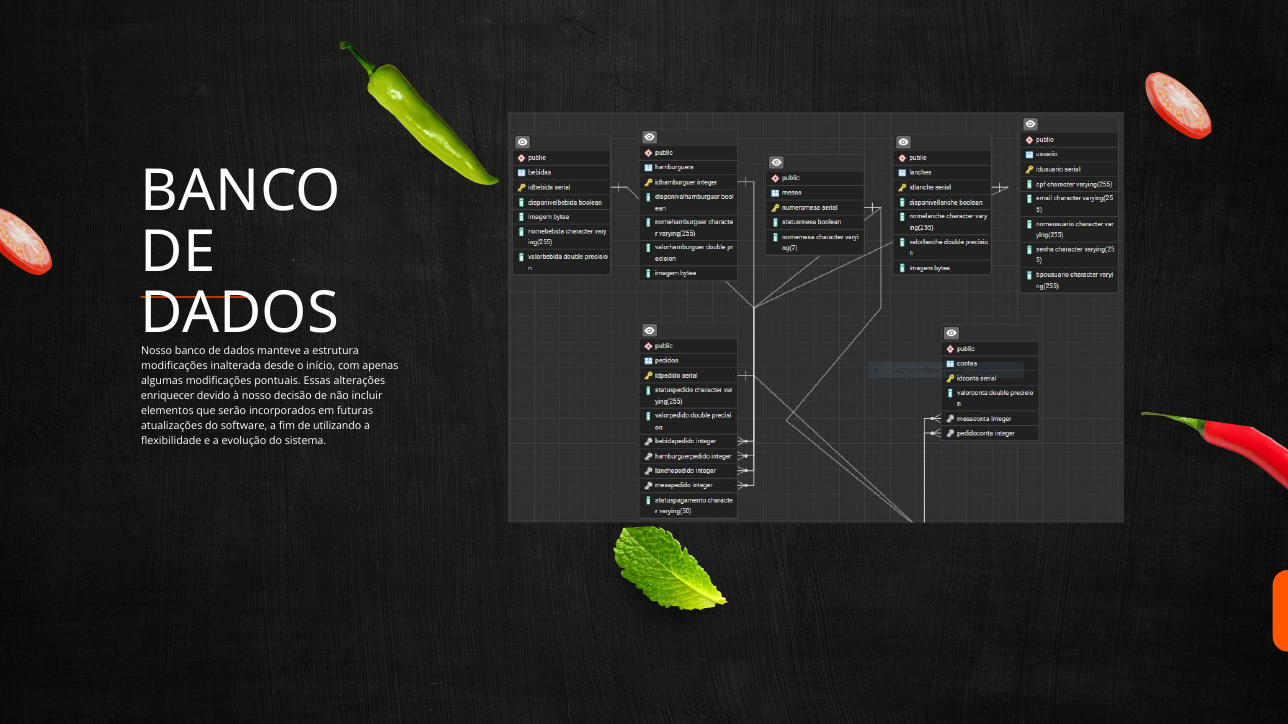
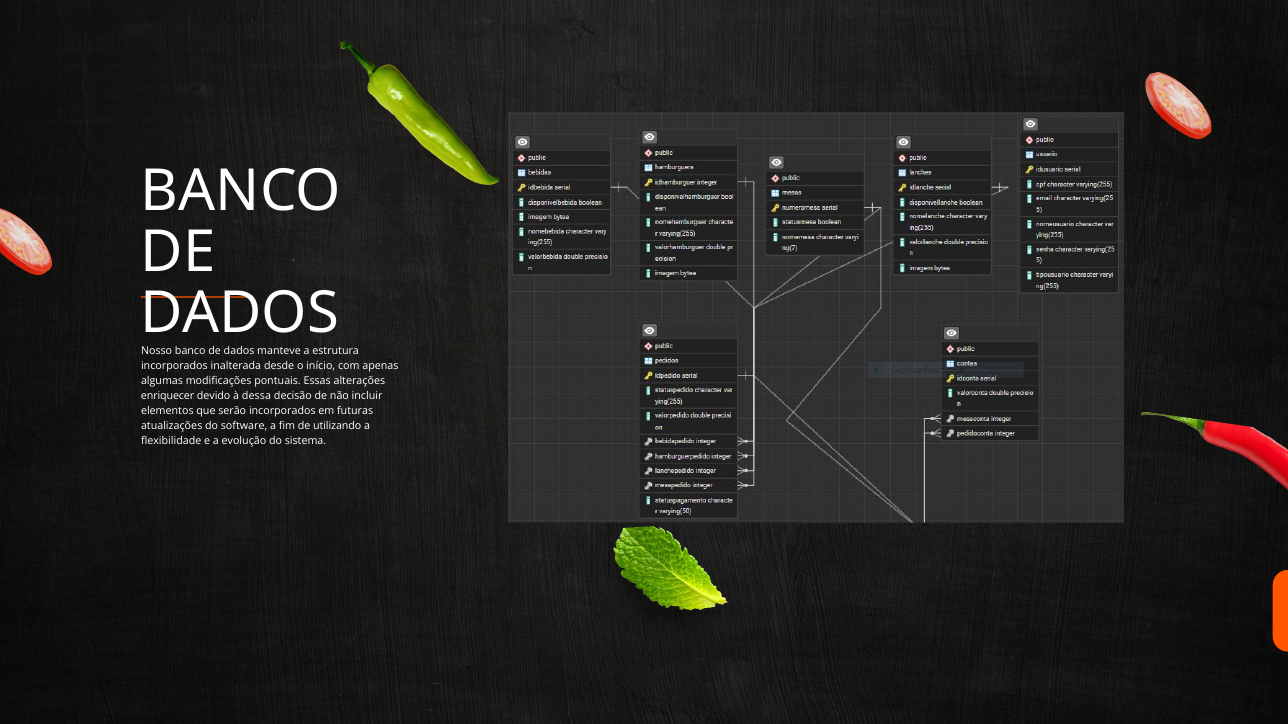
modificações: modificações -> incorporados (174, 366)
à nosso: nosso -> dessa (257, 396)
